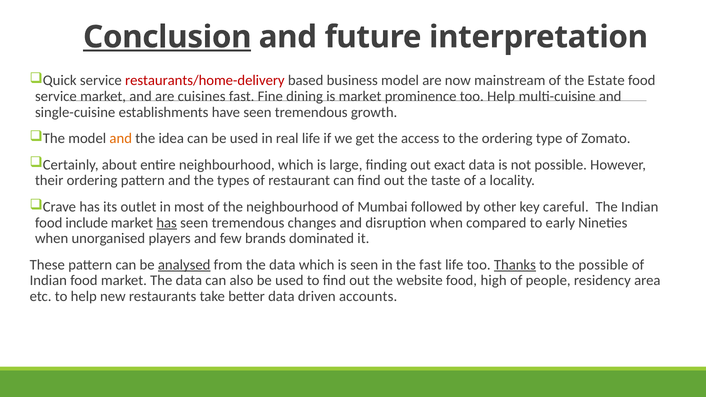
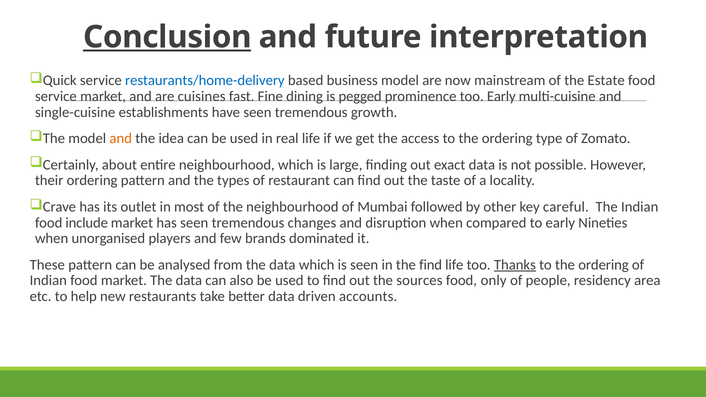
restaurants/home-delivery colour: red -> blue (205, 81)
is market: market -> pegged (360, 96)
too Help: Help -> Early (501, 96)
has underline: present -> none (167, 223)
analysed underline: present -> none (184, 265)
the fast: fast -> find (431, 265)
possible: possible -> ordering (604, 265)
website: website -> sources (419, 281)
high: high -> only (494, 281)
